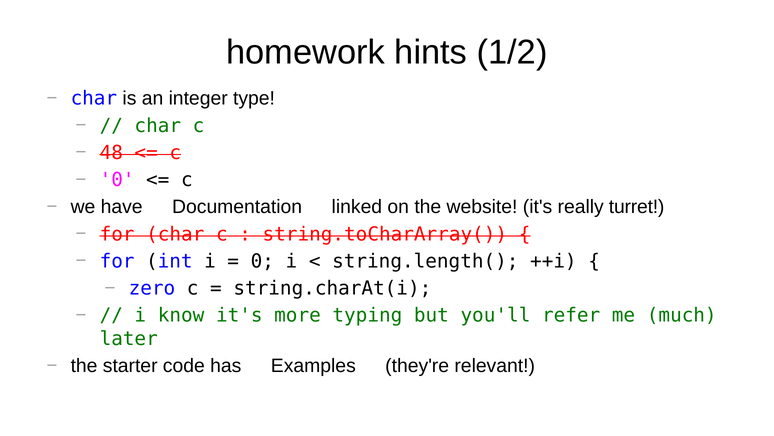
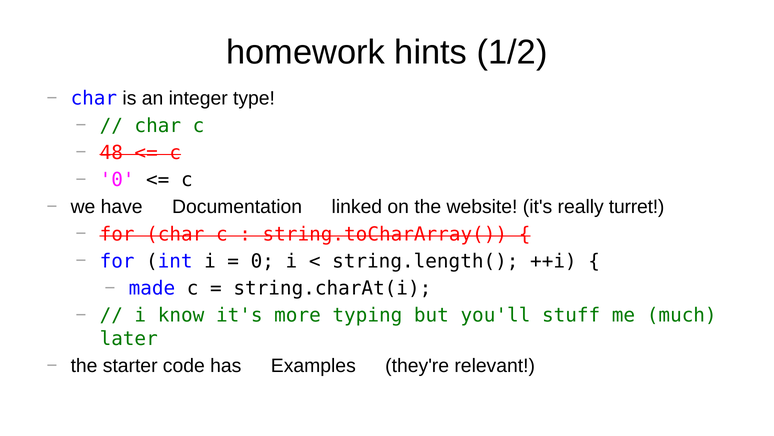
zero: zero -> made (152, 288)
refer: refer -> stuff (571, 315)
